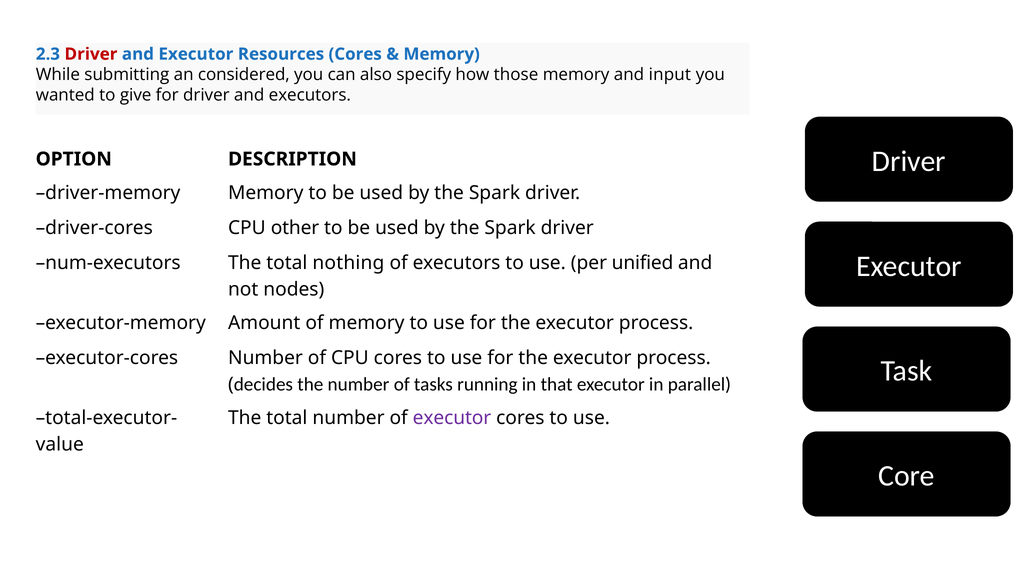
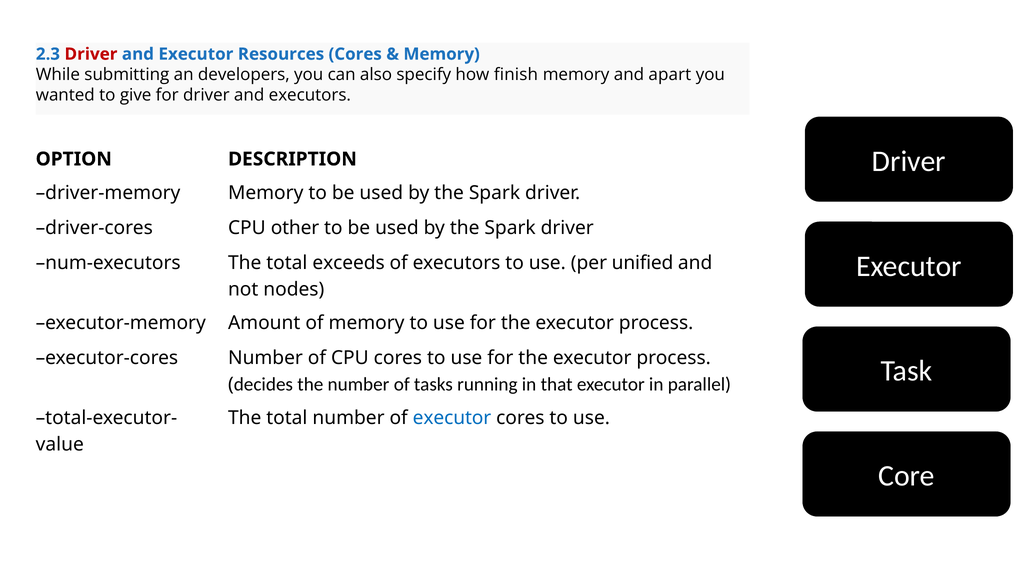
considered: considered -> developers (244, 75)
those: those -> finish (516, 75)
input: input -> apart (670, 75)
nothing: nothing -> exceeds (349, 263)
executor colour: purple -> blue (452, 418)
